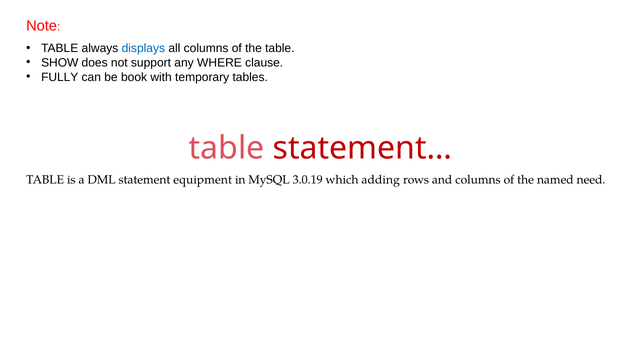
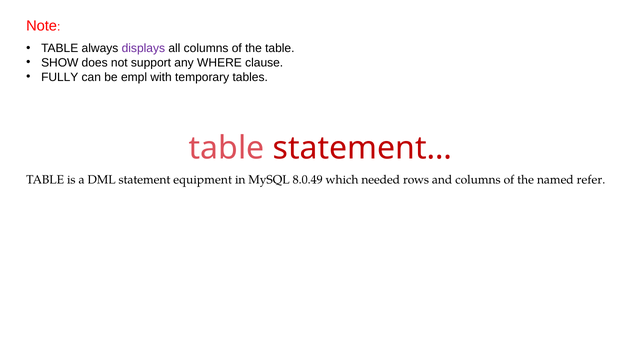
displays colour: blue -> purple (143, 48)
book: book -> empl (134, 77)
3.0.19: 3.0.19 -> 8.0.49 (308, 179)
adding: adding -> needed (381, 179)
need: need -> refer (591, 179)
